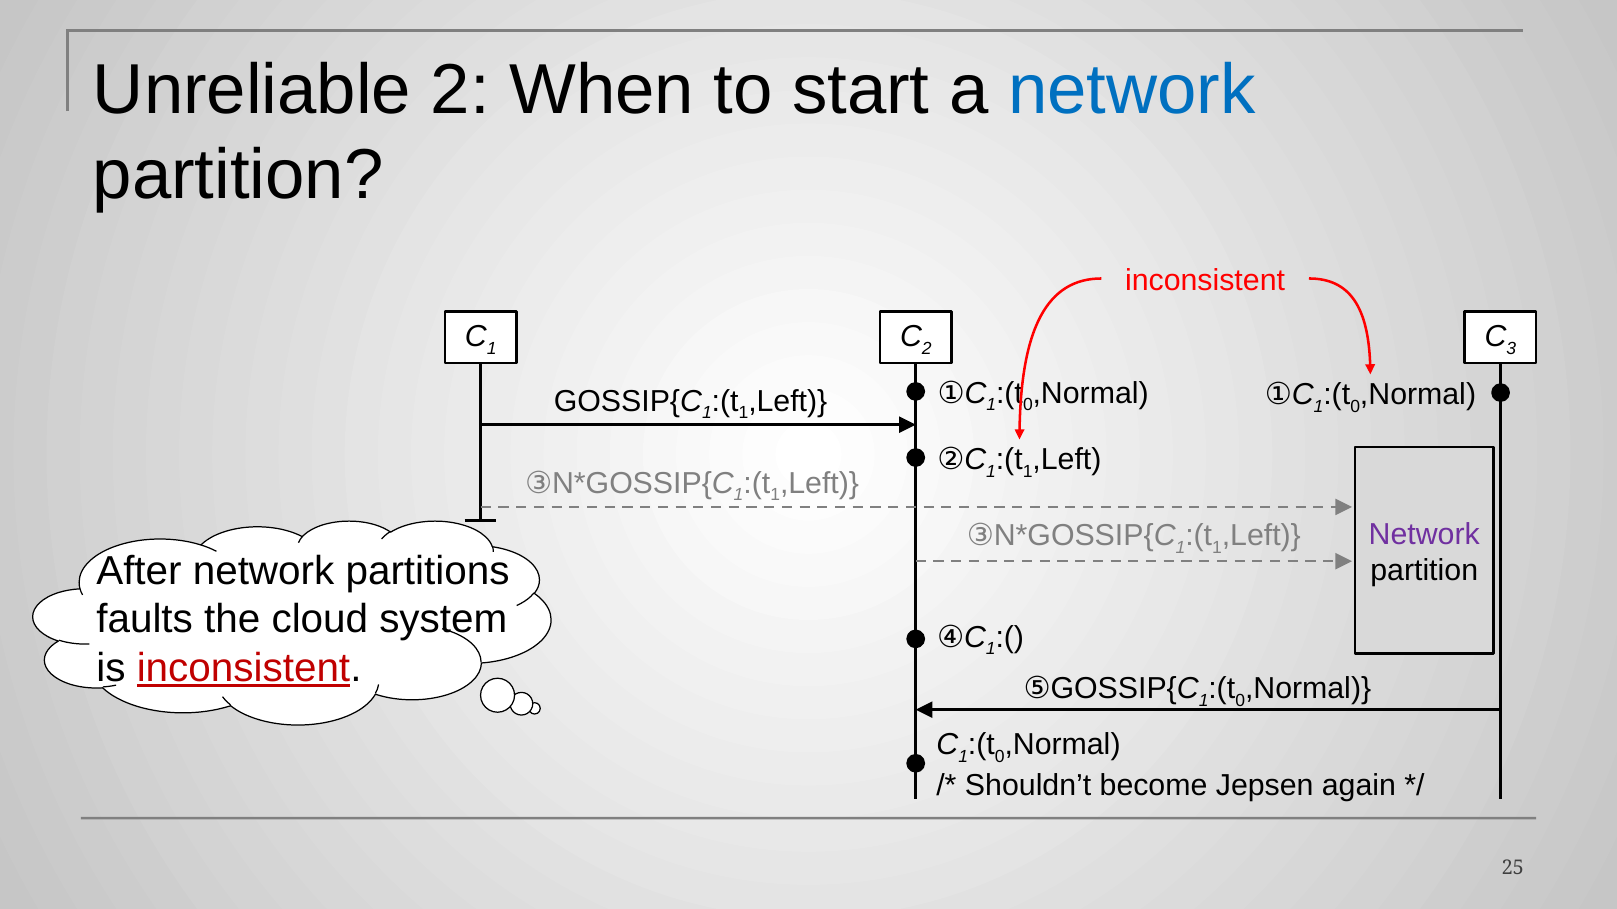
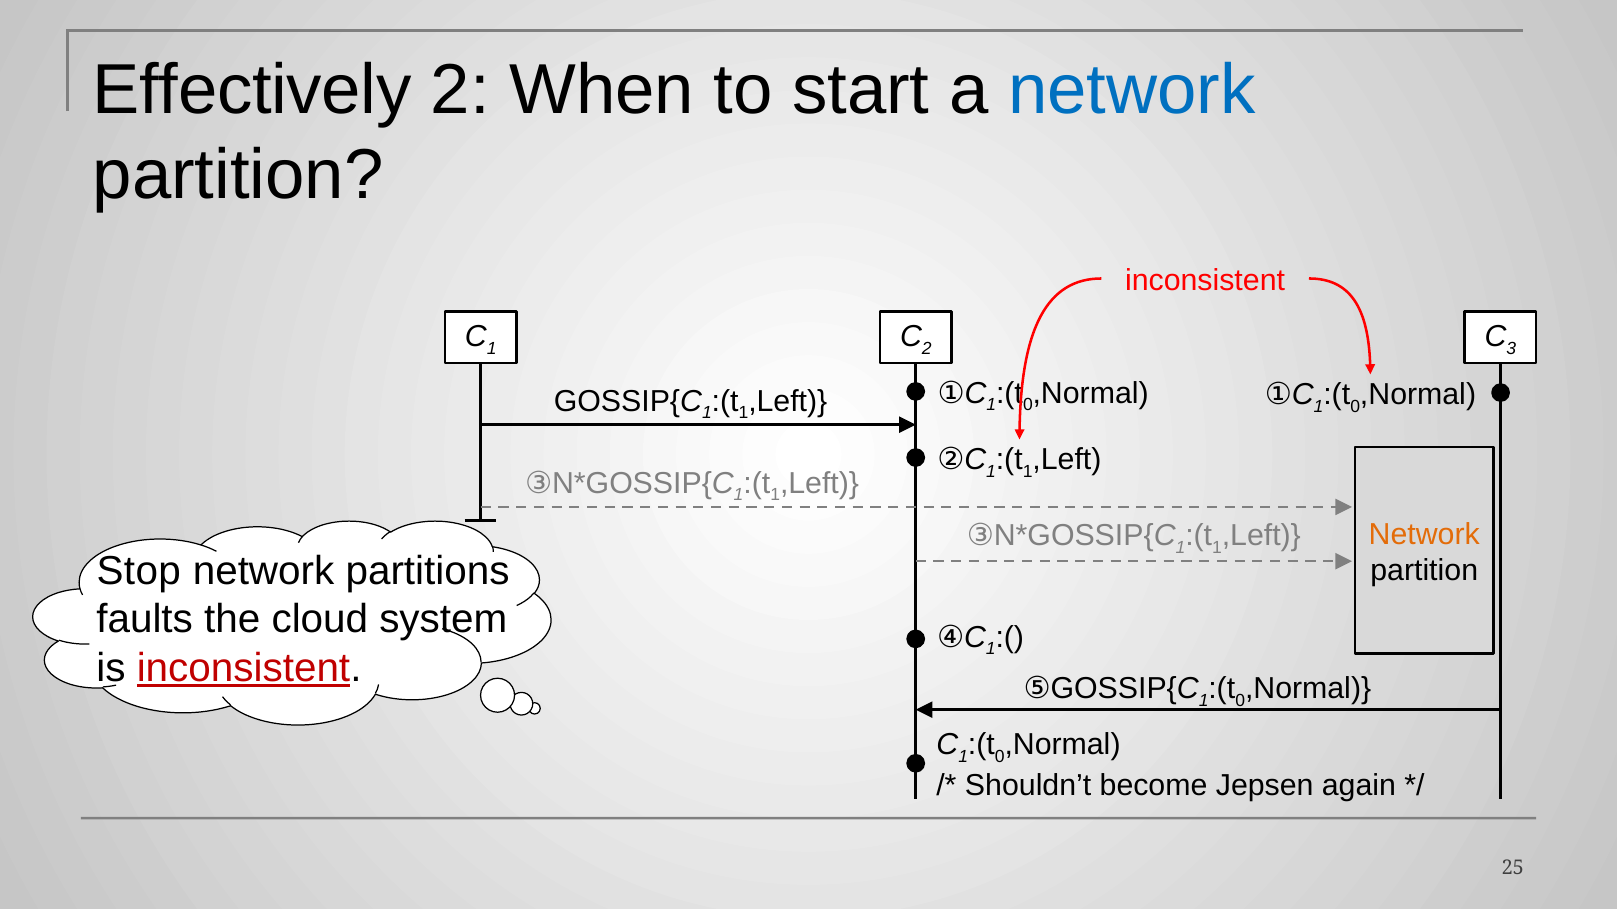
Unreliable: Unreliable -> Effectively (252, 90)
Network colour: purple -> orange (1424, 535)
After: After -> Stop (139, 571)
